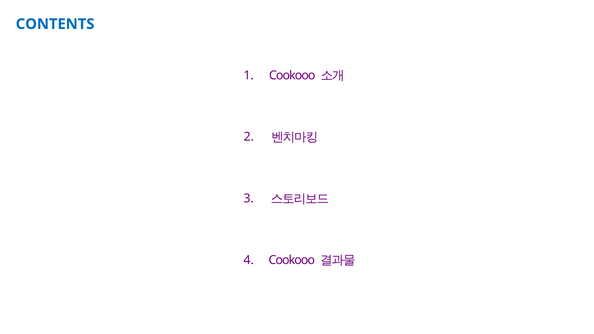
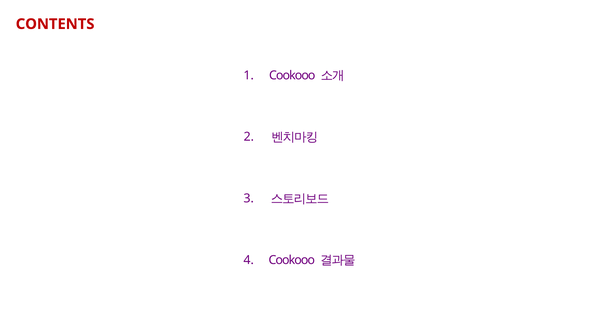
CONTENTS colour: blue -> red (55, 24)
